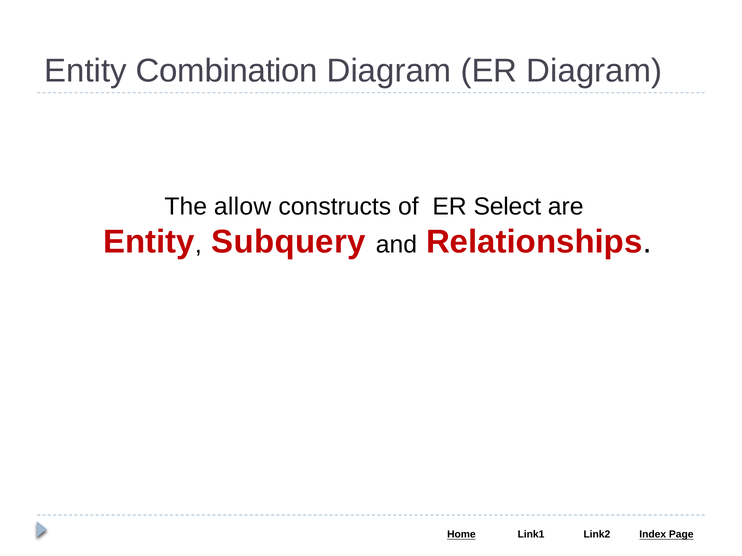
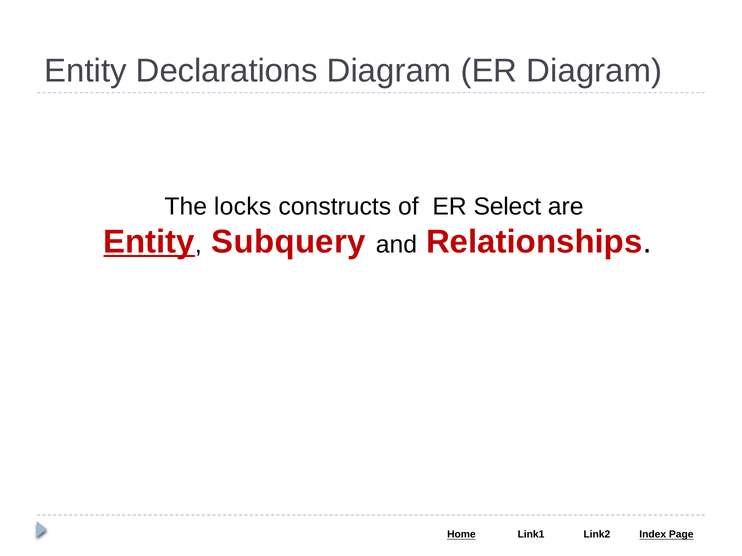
Combination: Combination -> Declarations (227, 71)
allow: allow -> locks (243, 207)
Entity underline: none -> present (149, 242)
